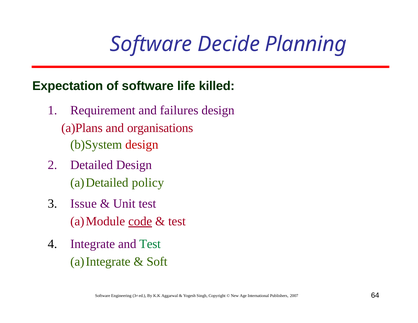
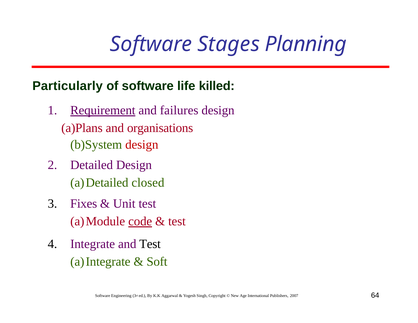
Decide: Decide -> Stages (229, 44)
Expectation: Expectation -> Particularly (68, 86)
Requirement underline: none -> present (103, 110)
policy: policy -> closed (148, 182)
Issue: Issue -> Fixes (84, 204)
Test colour: green -> black (150, 244)
